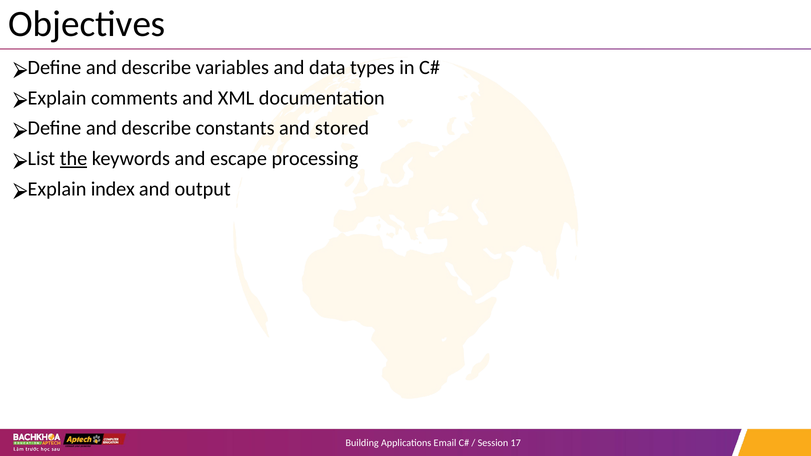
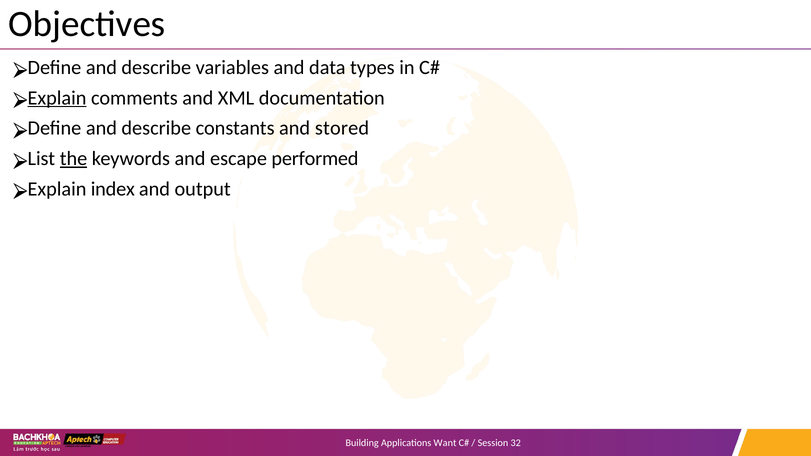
Explain underline: none -> present (57, 98)
processing: processing -> performed (315, 159)
Email: Email -> Want (445, 443)
17: 17 -> 32 (516, 443)
